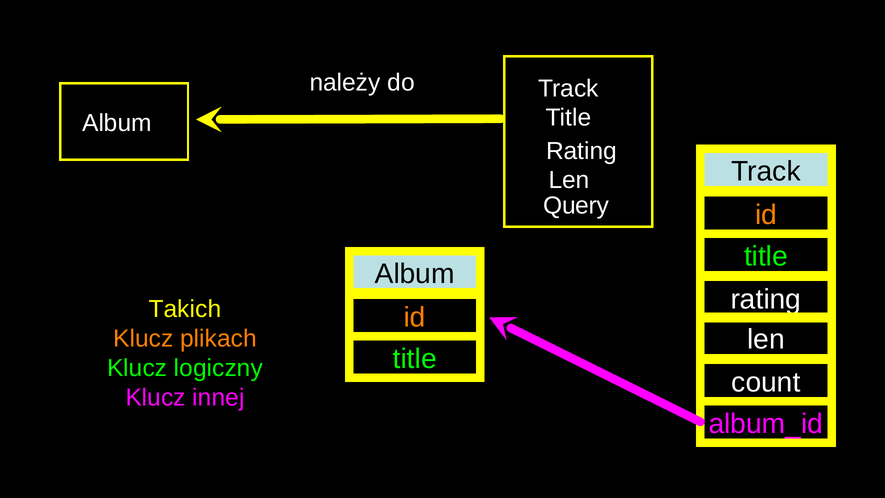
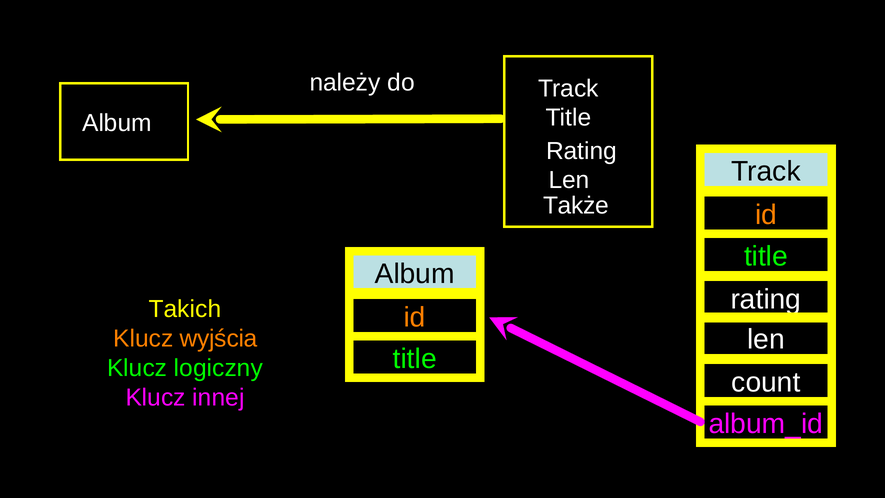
Query: Query -> Także (576, 206)
plikach: plikach -> wyjścia (219, 339)
